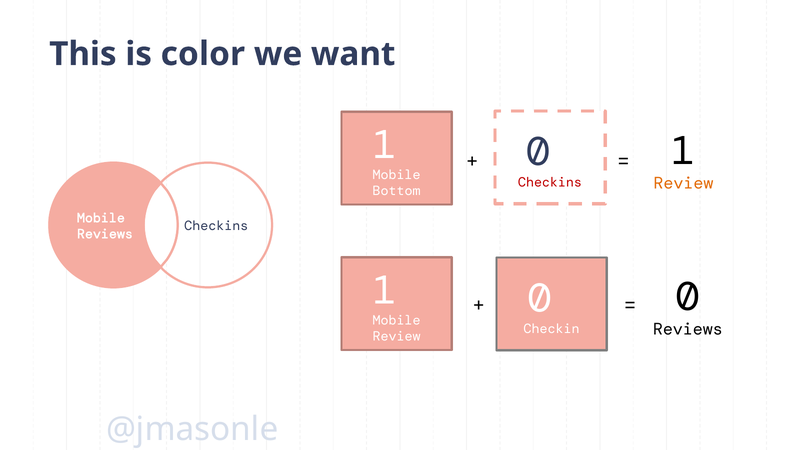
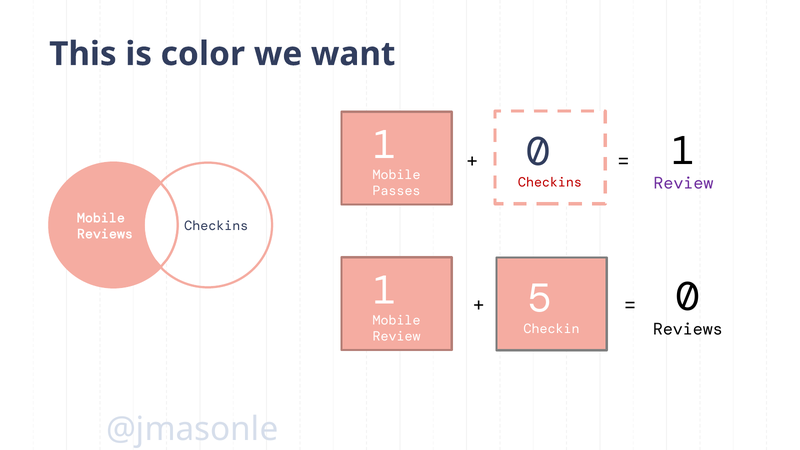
Review colour: orange -> purple (683, 183)
Bottom: Bottom -> Passes (397, 191)
0: 0 -> 5 (540, 299)
